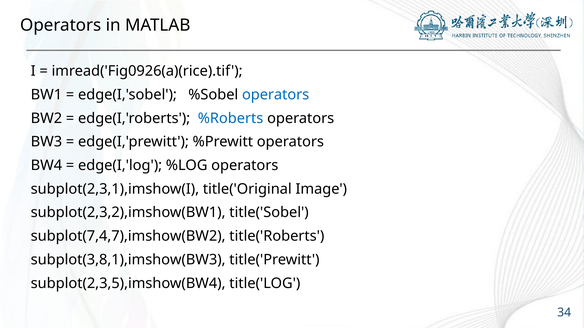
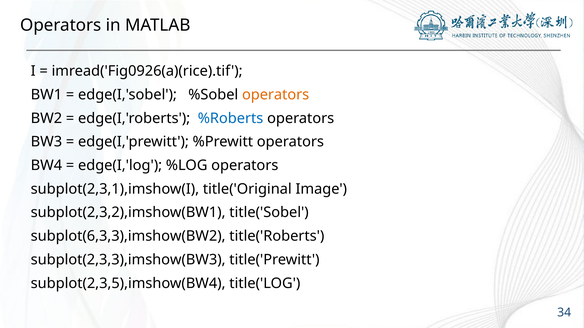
operators colour: blue -> orange (276, 95)
subplot(7,4,7),imshow(BW2: subplot(7,4,7),imshow(BW2 -> subplot(6,3,3),imshow(BW2 (128, 236)
subplot(3,8,1),imshow(BW3: subplot(3,8,1),imshow(BW3 -> subplot(2,3,3),imshow(BW3 (128, 260)
